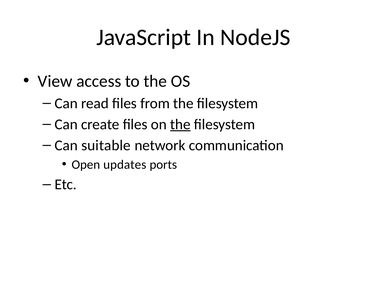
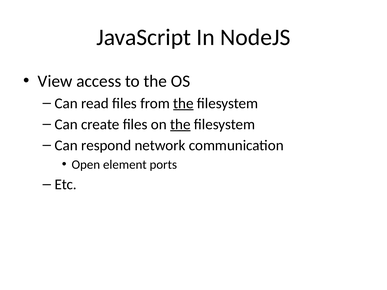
the underline: none -> present (183, 103)
suitable: suitable -> respond (106, 145)
updates: updates -> element (125, 165)
